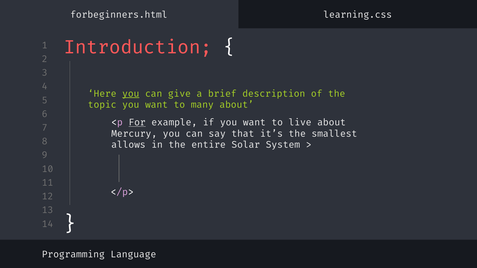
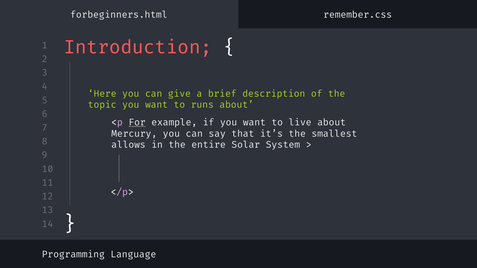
learning.css: learning.css -> remember.css (358, 15)
you underline: present -> none (131, 94)
many: many -> runs (202, 105)
